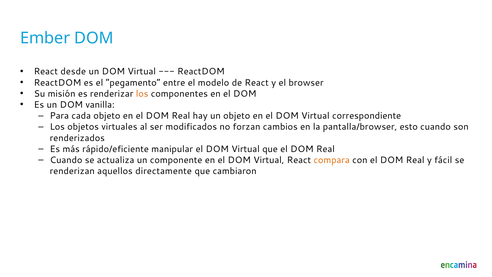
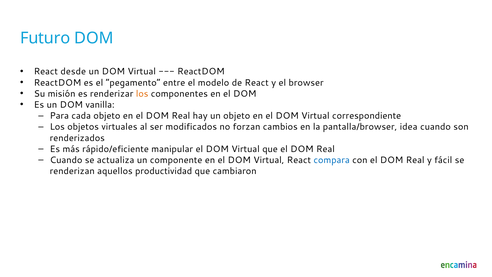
Ember: Ember -> Futuro (45, 38)
esto: esto -> idea (409, 127)
compara colour: orange -> blue (332, 160)
directamente: directamente -> productividad (164, 171)
